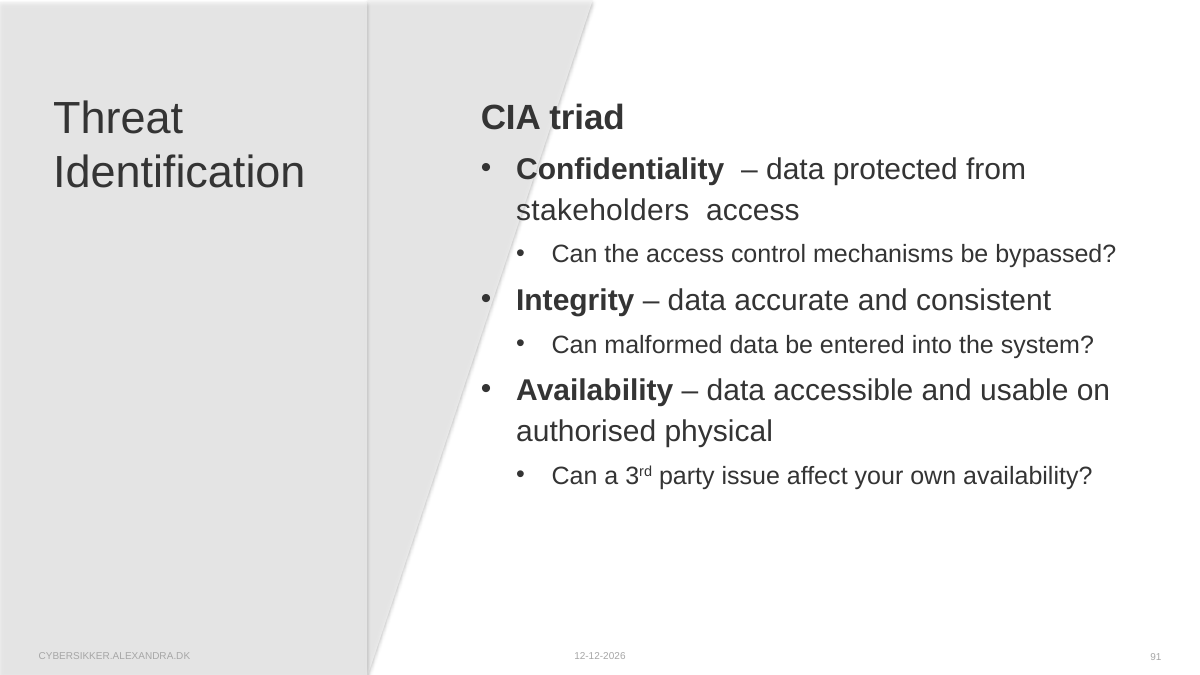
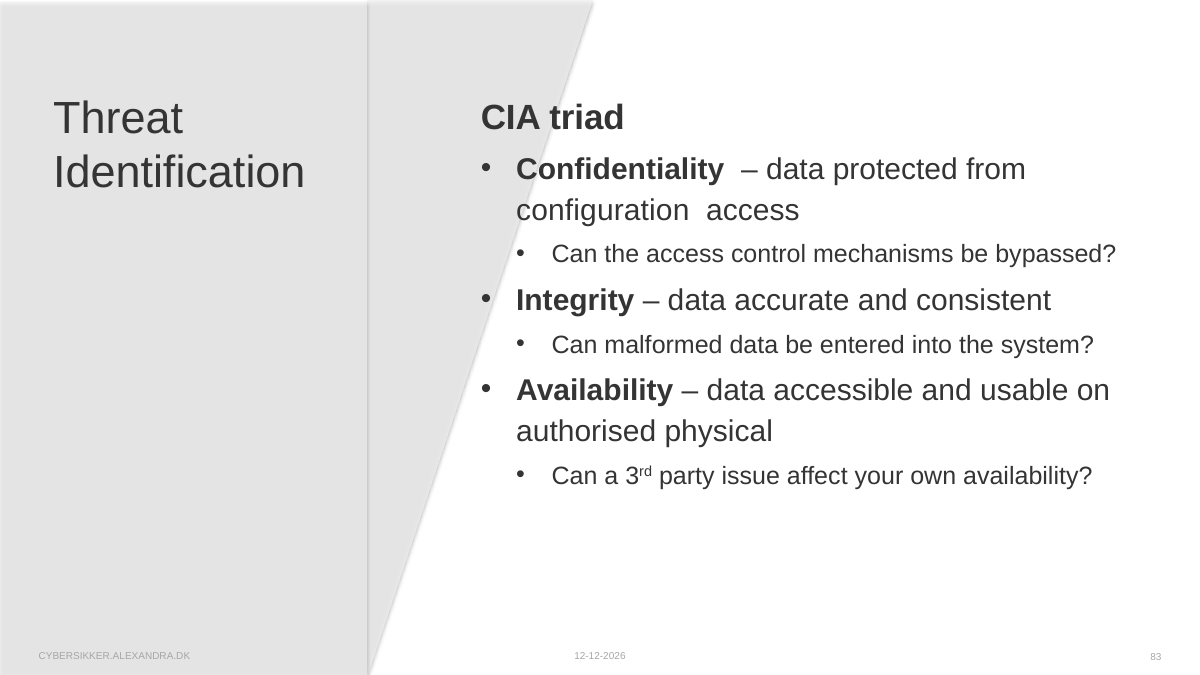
stakeholders: stakeholders -> configuration (603, 210)
91: 91 -> 83 (1156, 657)
